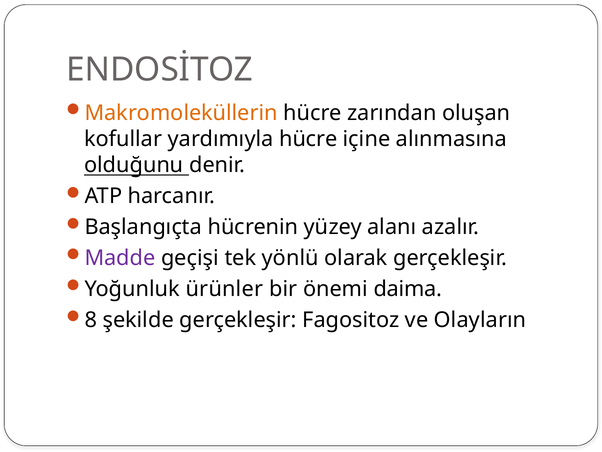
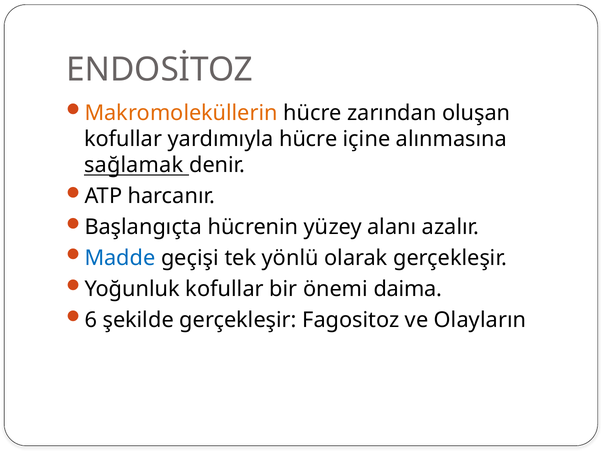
olduğunu: olduğunu -> sağlamak (134, 165)
Madde colour: purple -> blue (120, 258)
Yoğunluk ürünler: ürünler -> kofullar (225, 289)
8: 8 -> 6 (91, 320)
